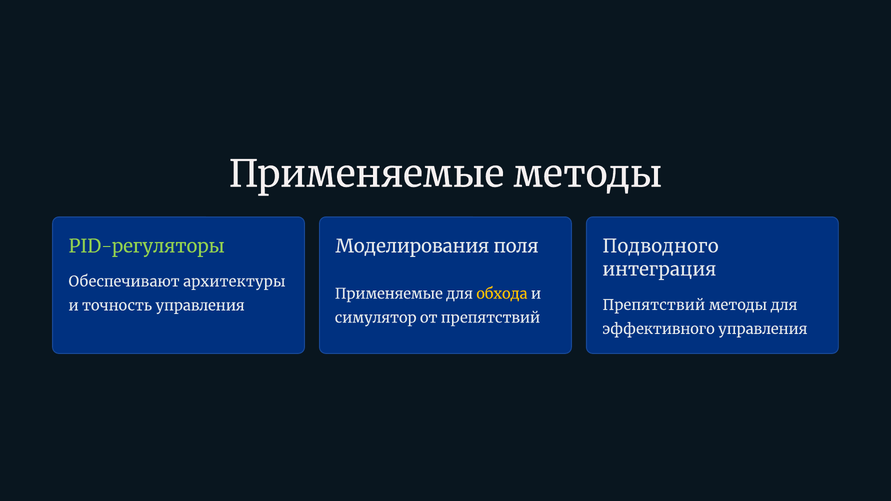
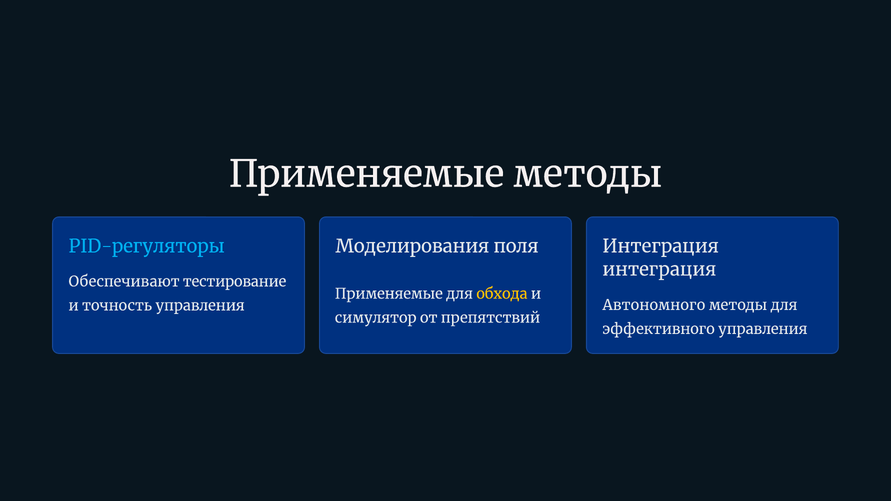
PID-регуляторы colour: light green -> light blue (147, 246)
Подводного: Подводного -> Интеграция (661, 246)
архитектуры: архитектуры -> тестирование (235, 282)
Препятствий: Препятствий -> Автономного (654, 305)
